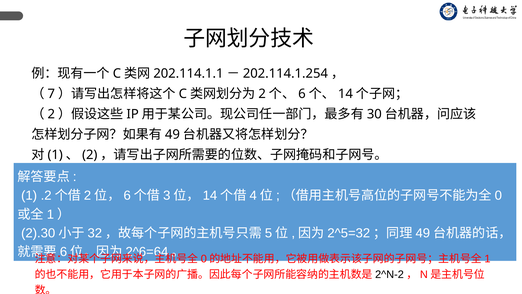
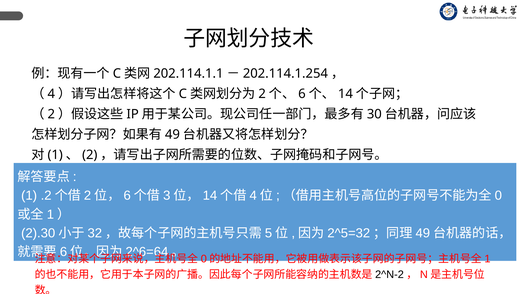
7: 7 -> 4 (51, 94)
